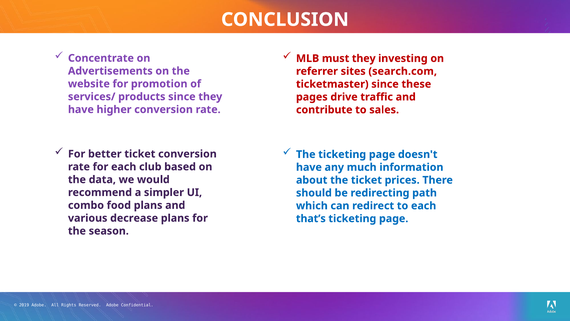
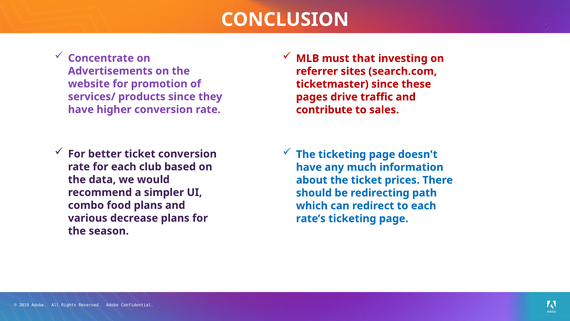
must they: they -> that (364, 58)
that’s: that’s -> rate’s (311, 218)
